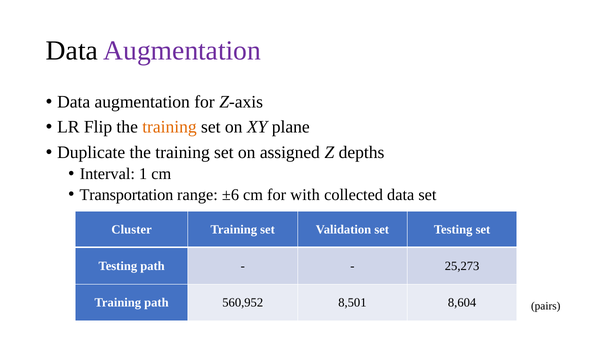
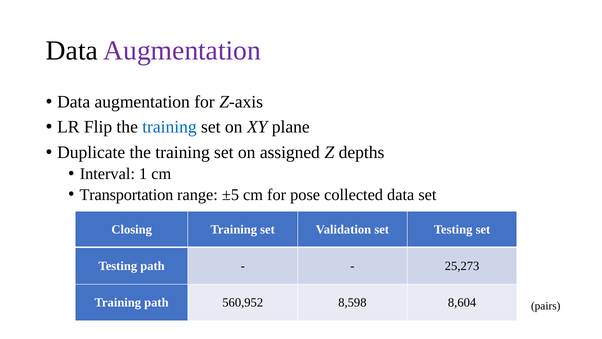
training colour: orange -> blue (169, 127)
±6: ±6 -> ±5 (230, 194)
with: with -> pose (305, 194)
Cluster: Cluster -> Closing (132, 229)
8,501: 8,501 -> 8,598 (352, 302)
